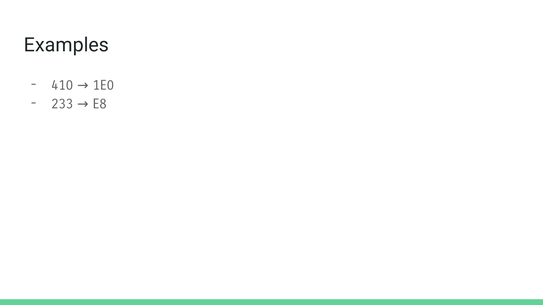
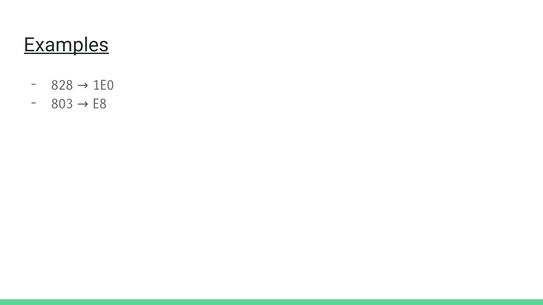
Examples underline: none -> present (66, 45)
410: 410 -> 828 (62, 85)
233: 233 -> 803 (62, 104)
